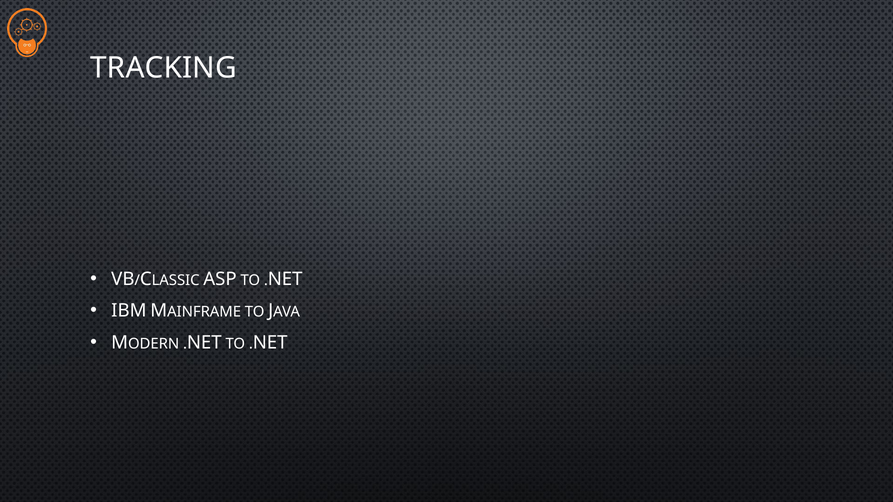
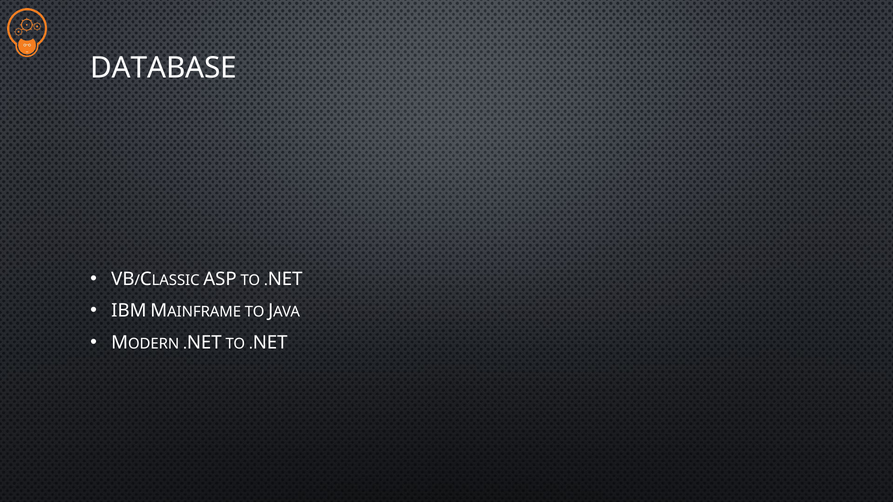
TRACKING: TRACKING -> DATABASE (164, 68)
